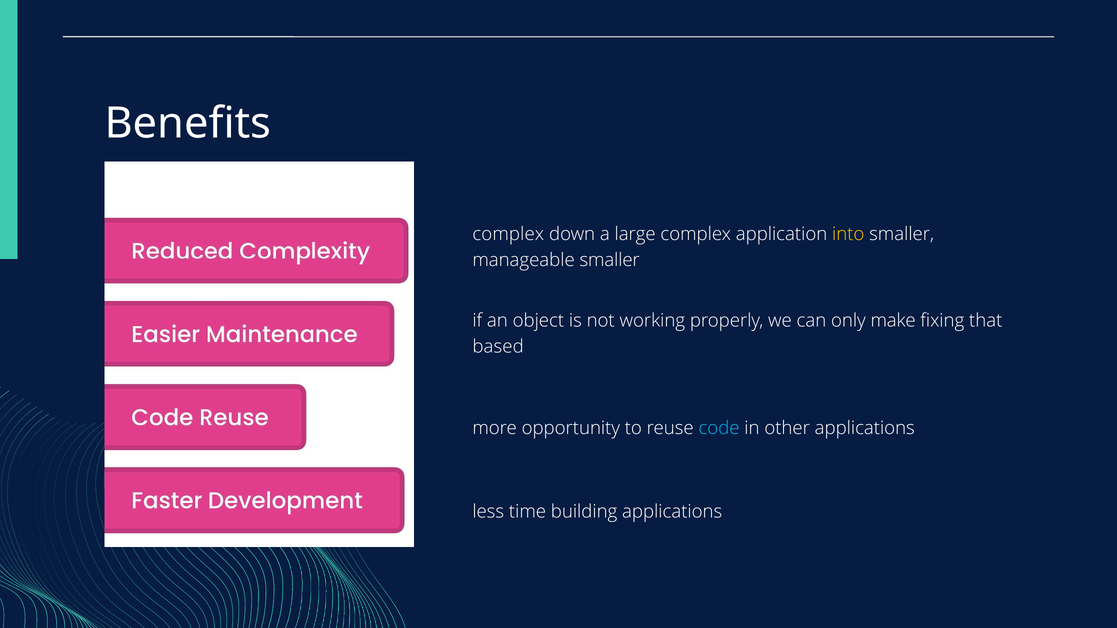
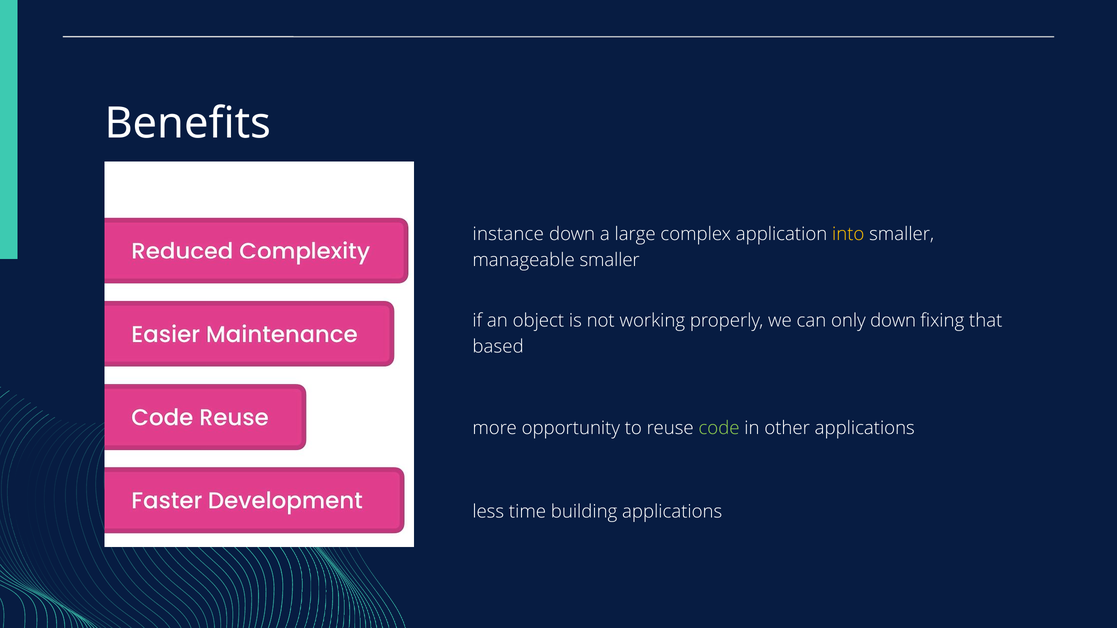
complex: complex -> instance (508, 234)
only make: make -> down (893, 321)
code colour: light blue -> light green (719, 428)
